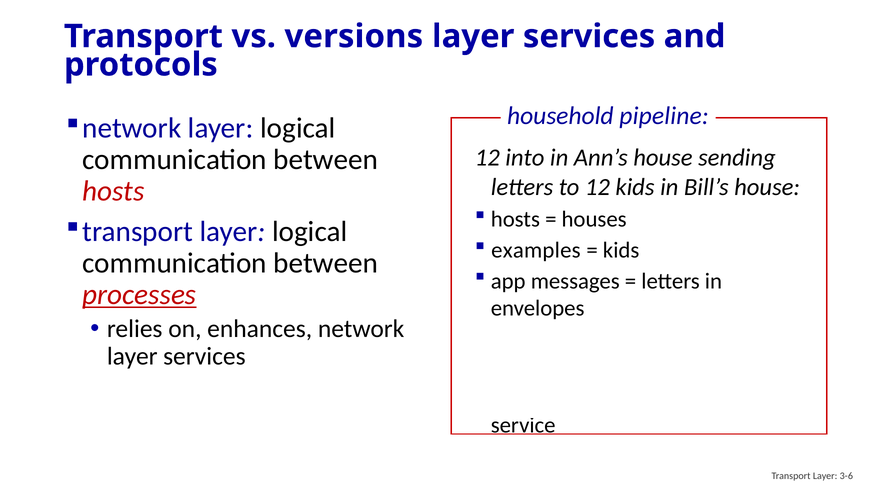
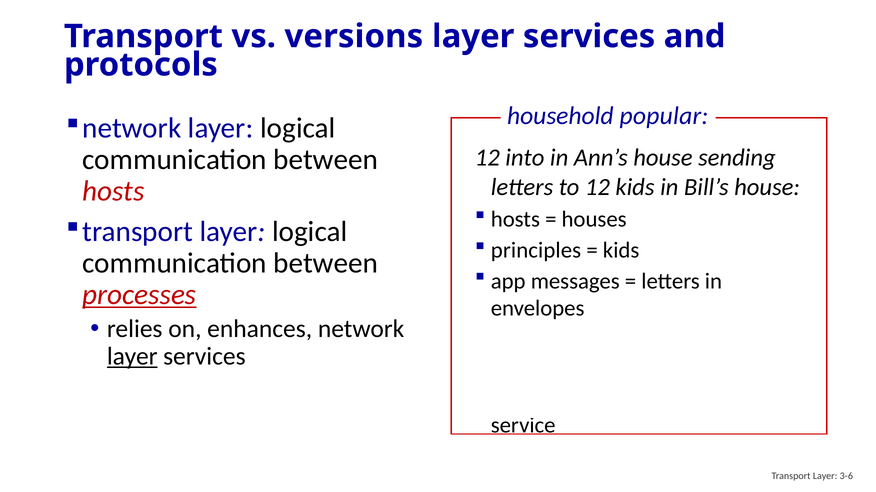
pipeline: pipeline -> popular (664, 116)
examples: examples -> principles (536, 251)
layer underline: none -> present (132, 357)
